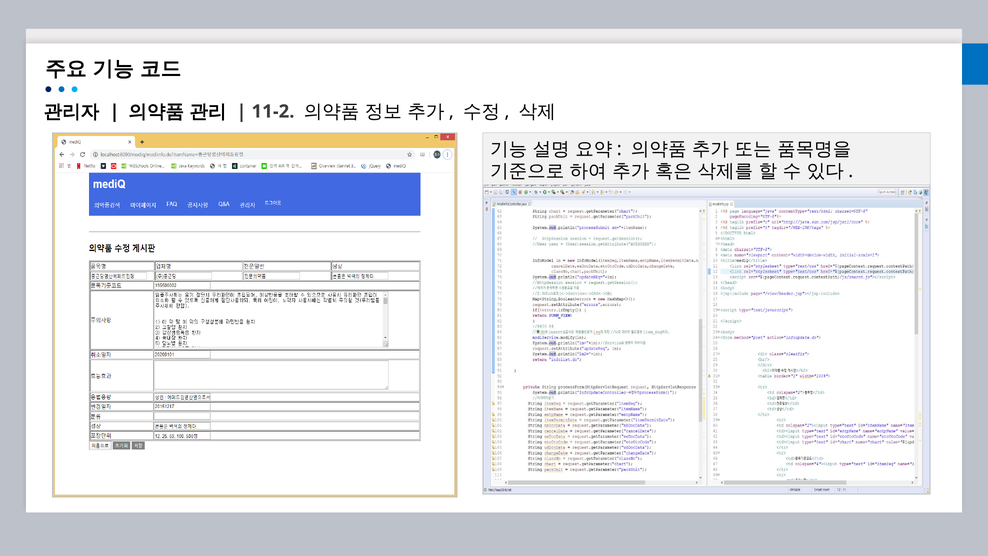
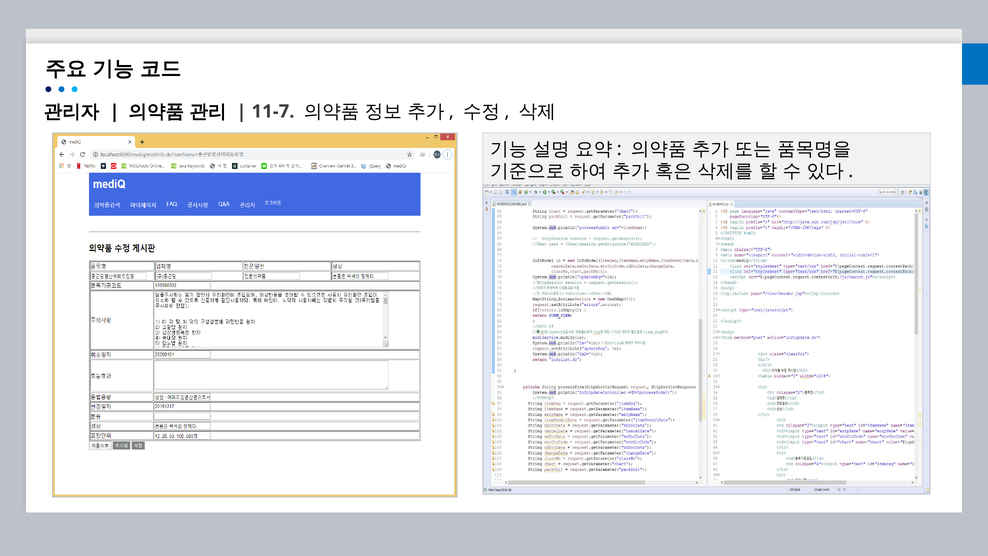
11-2: 11-2 -> 11-7 (273, 111)
